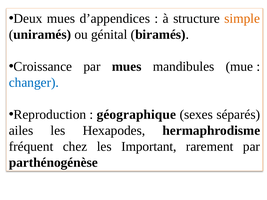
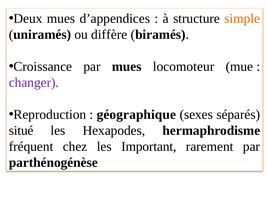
génital: génital -> diffère (109, 35)
mandibules: mandibules -> locomoteur (184, 67)
changer colour: blue -> purple (34, 83)
ailes: ailes -> situé (21, 131)
